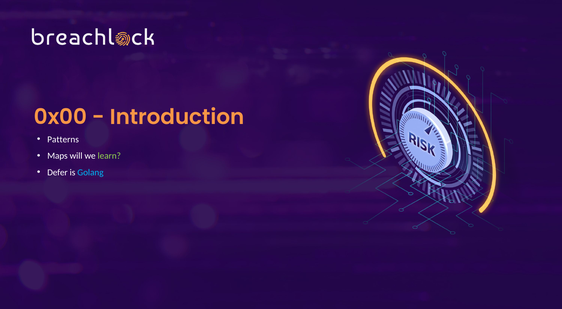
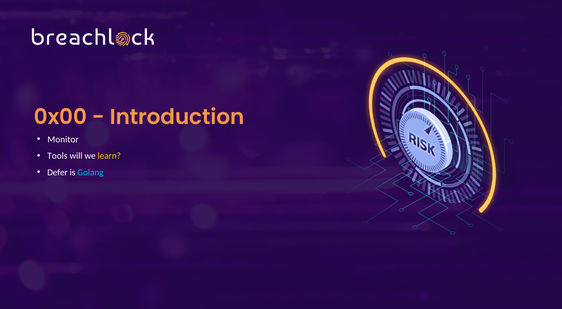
Patterns: Patterns -> Monitor (63, 139)
Maps: Maps -> Tools (57, 156)
learn colour: light green -> yellow (109, 156)
